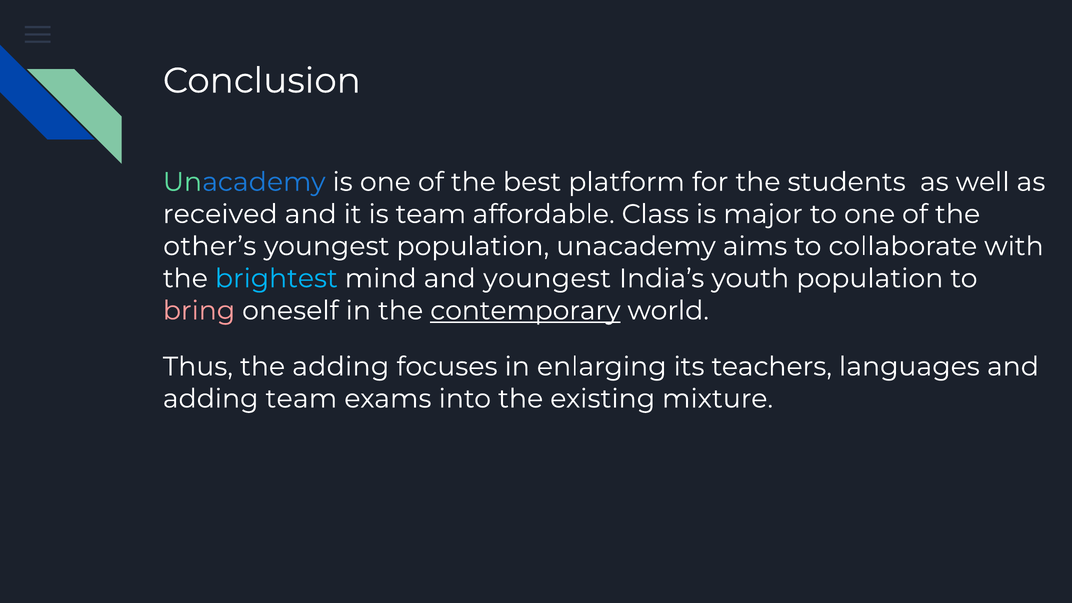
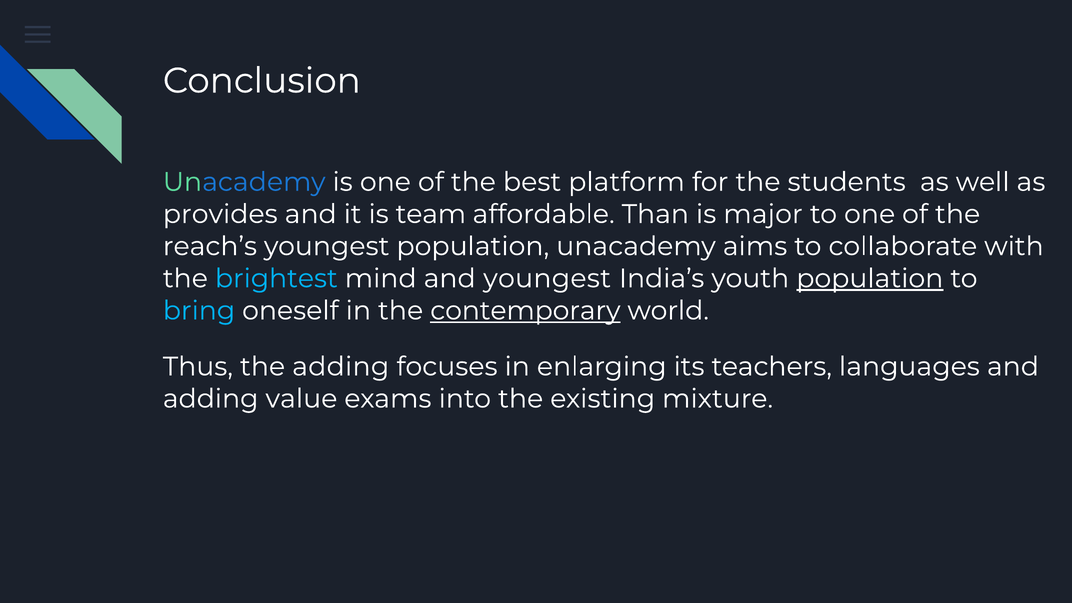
received: received -> provides (220, 214)
Class: Class -> Than (655, 214)
other’s: other’s -> reach’s (210, 246)
population underline: none -> present (870, 278)
bring colour: pink -> light blue (199, 311)
adding team: team -> value (301, 399)
